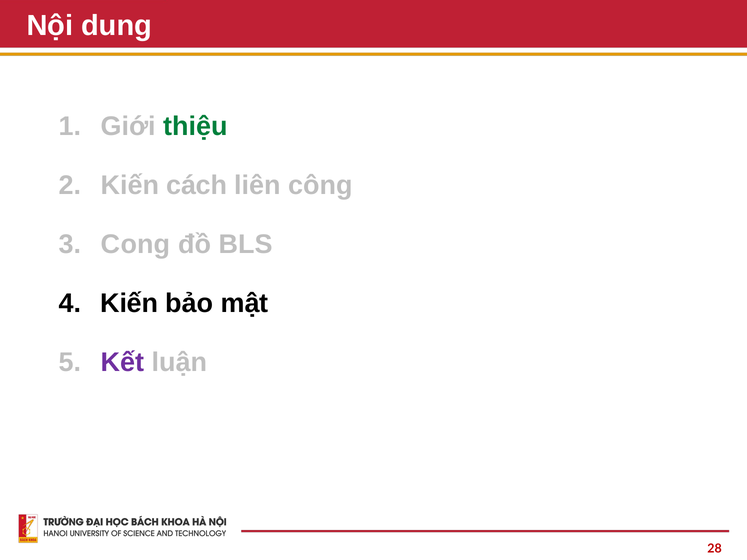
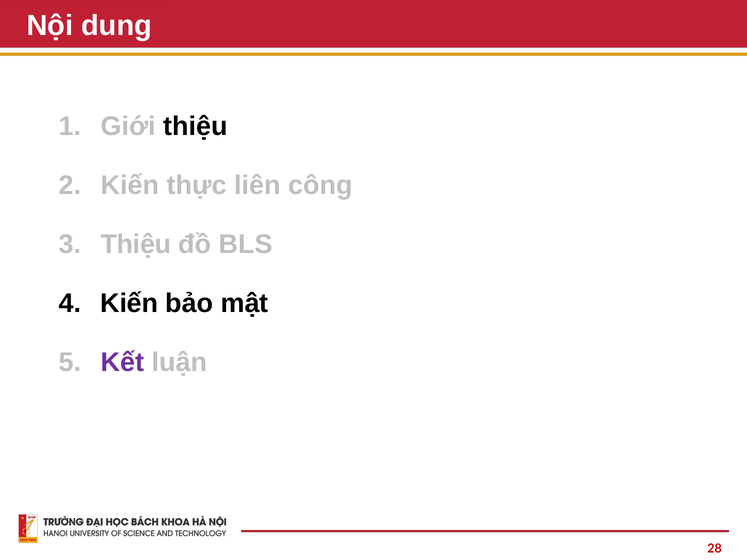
thiệu colour: green -> black (195, 126)
cách: cách -> thực (197, 185)
Cong: Cong -> Thiệu (136, 244)
